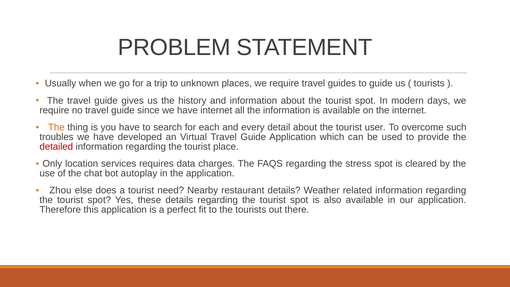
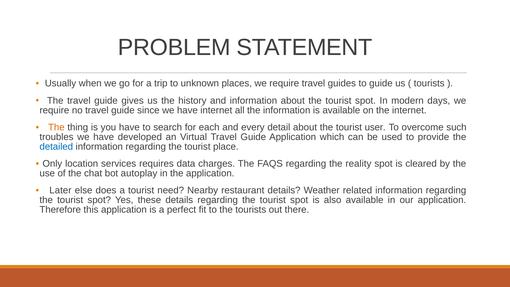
detailed colour: red -> blue (56, 147)
stress: stress -> reality (358, 164)
Zhou: Zhou -> Later (60, 190)
